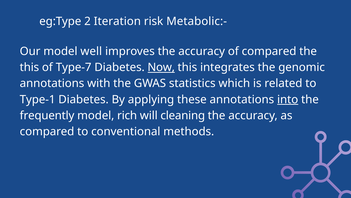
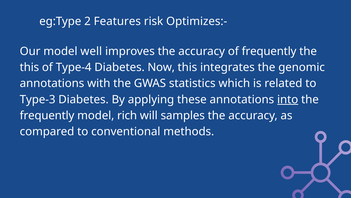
Iteration: Iteration -> Features (117, 21)
Metabolic:-: Metabolic:- -> Optimizes:- (197, 21)
of compared: compared -> frequently (269, 51)
Type-7: Type-7 -> Type-4 (74, 67)
Now underline: present -> none (161, 67)
Type-1: Type-1 -> Type-3 (38, 99)
cleaning: cleaning -> samples (183, 115)
